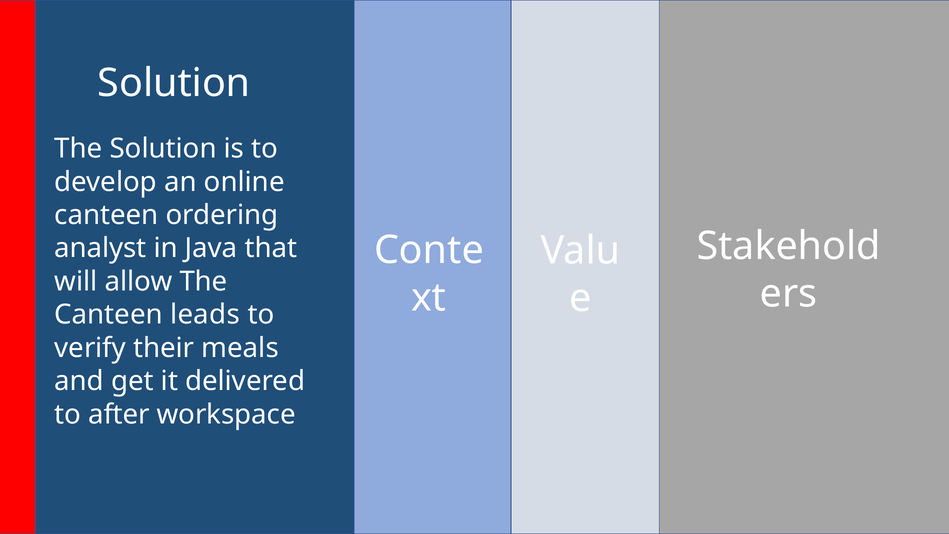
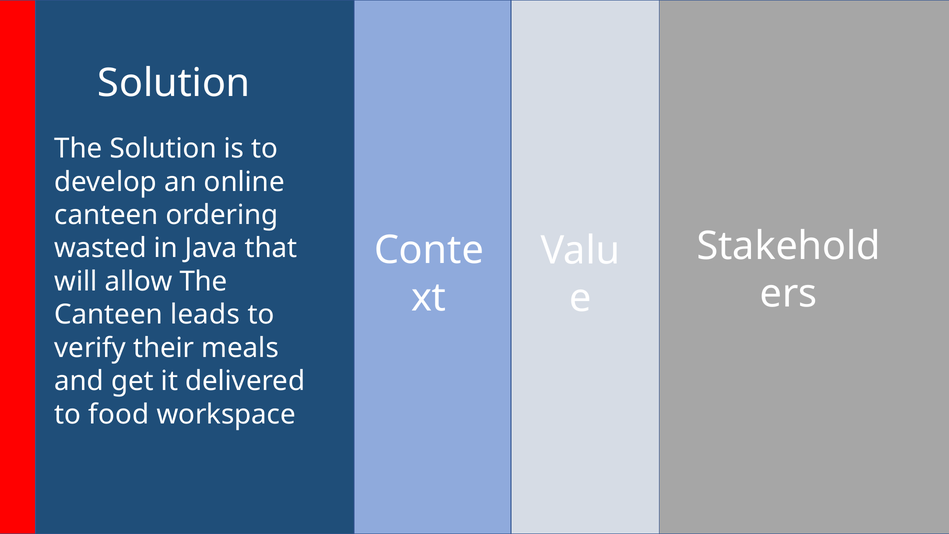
analyst: analyst -> wasted (101, 248)
after: after -> food (119, 414)
